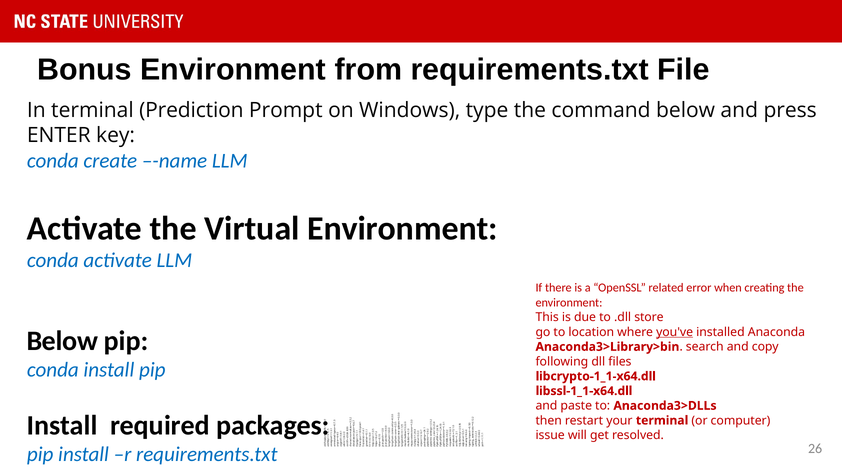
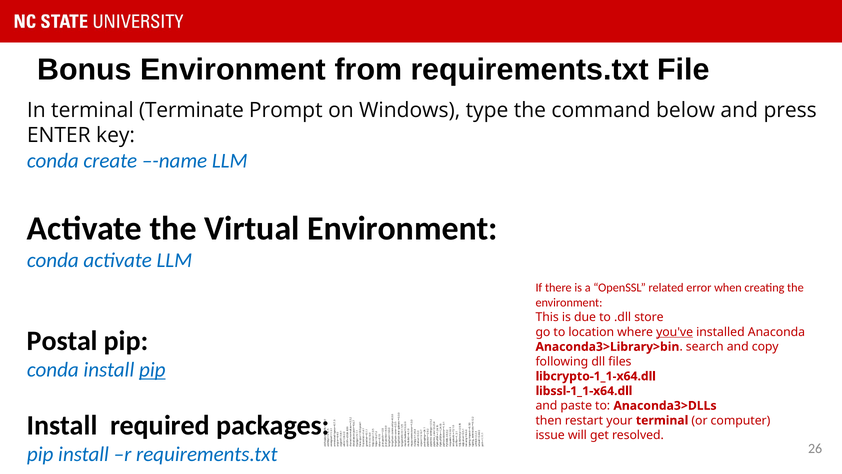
Prediction: Prediction -> Terminate (191, 110)
Below: Below -> Postal (62, 341)
pip underline: none -> present (152, 370)
